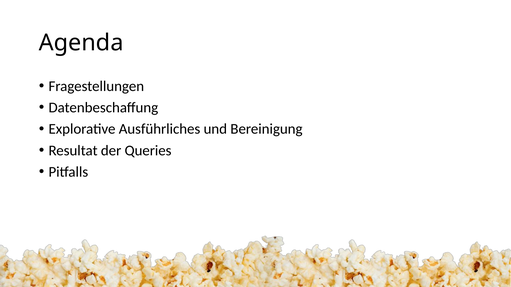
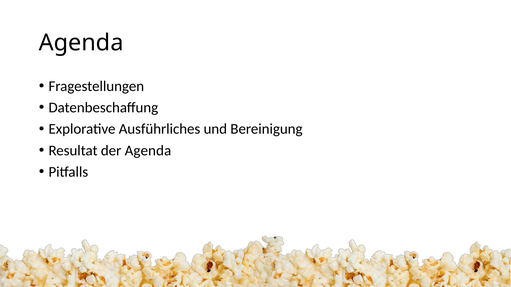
der Queries: Queries -> Agenda (148, 151)
